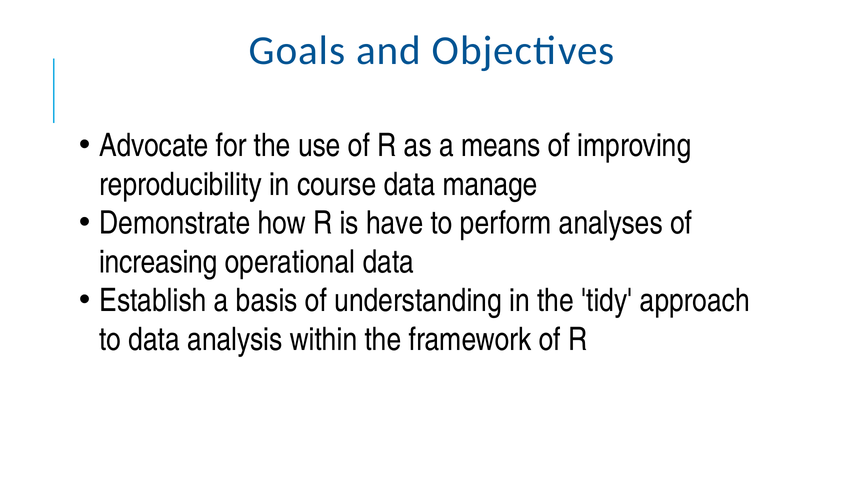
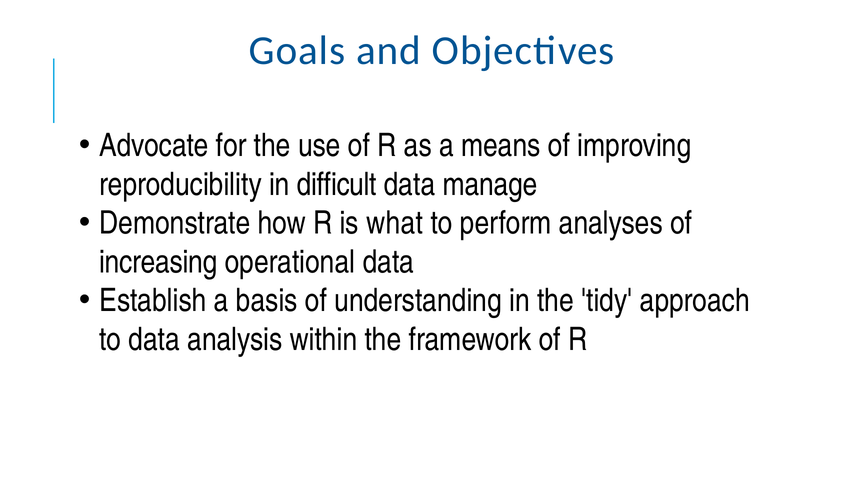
course: course -> difficult (337, 185)
have: have -> what (395, 223)
